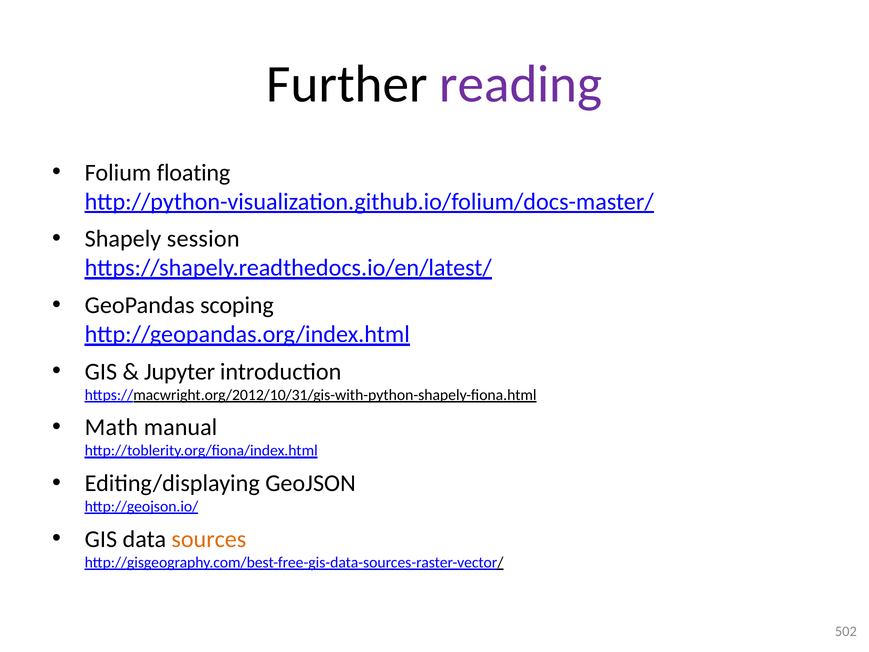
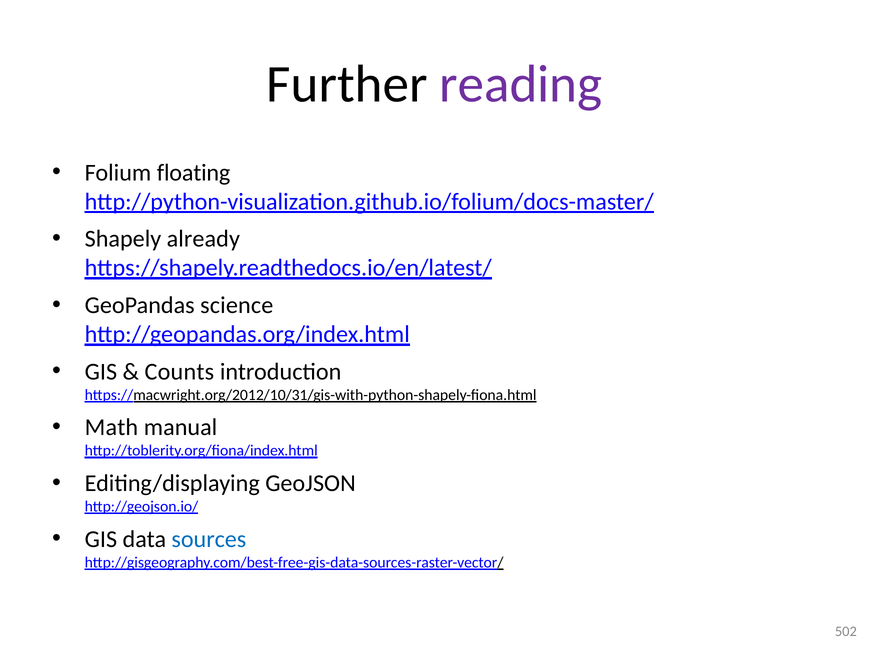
session: session -> already (203, 239)
scoping: scoping -> science (237, 305)
Jupyter: Jupyter -> Counts (179, 371)
sources colour: orange -> blue (209, 539)
